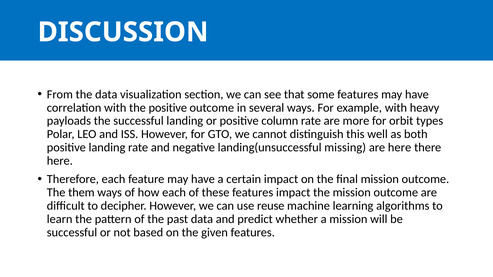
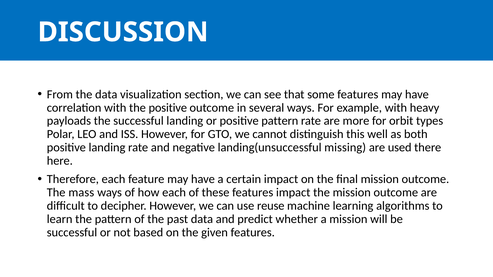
positive column: column -> pattern (280, 121)
are here: here -> used (400, 148)
them: them -> mass (81, 193)
